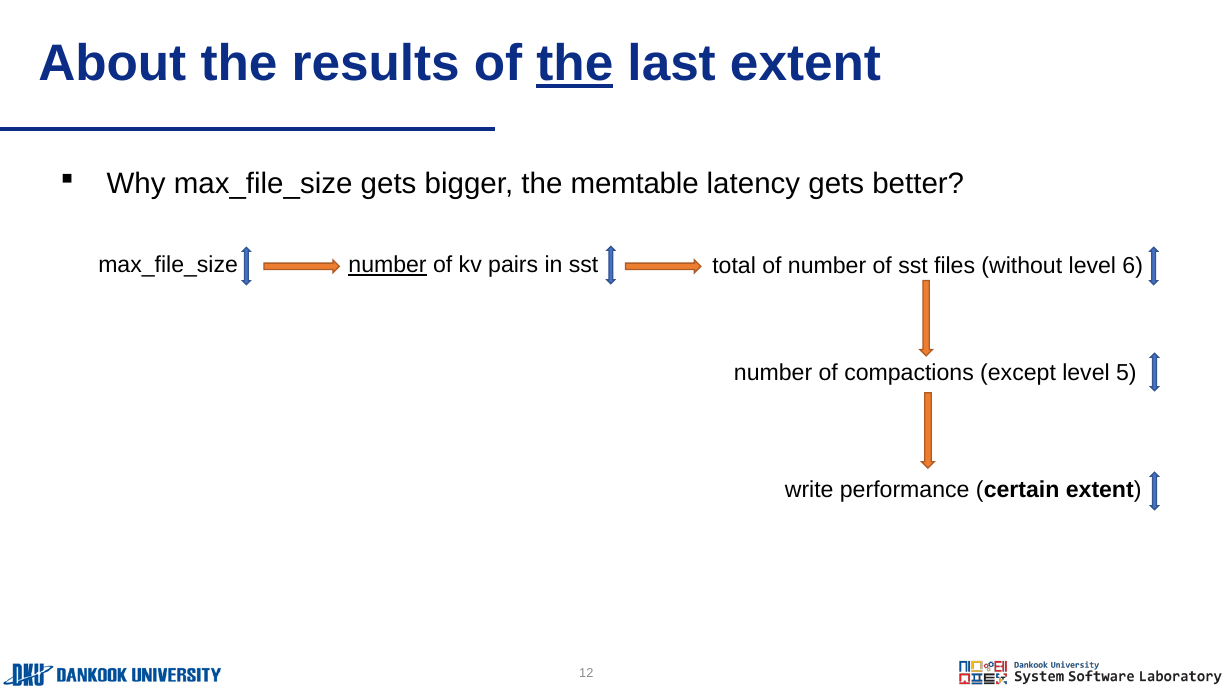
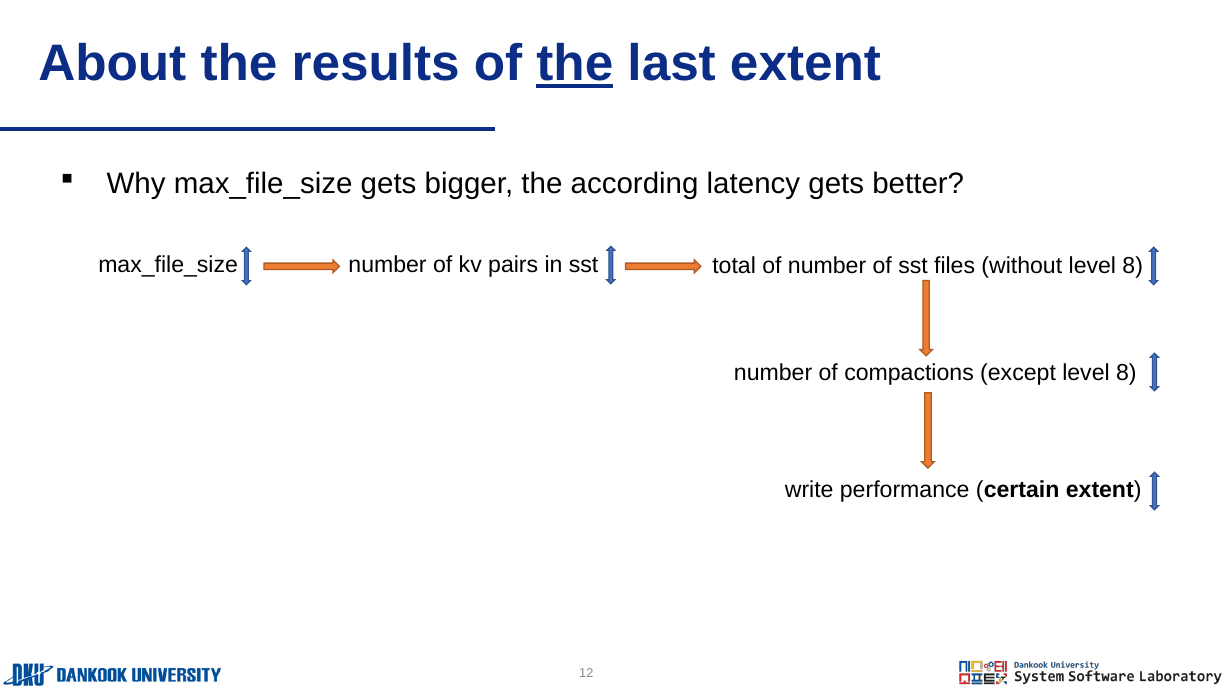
memtable: memtable -> according (635, 184)
number underline: present -> none (388, 265)
without level 6: 6 -> 8 (1133, 266)
except level 5: 5 -> 8 (1126, 373)
